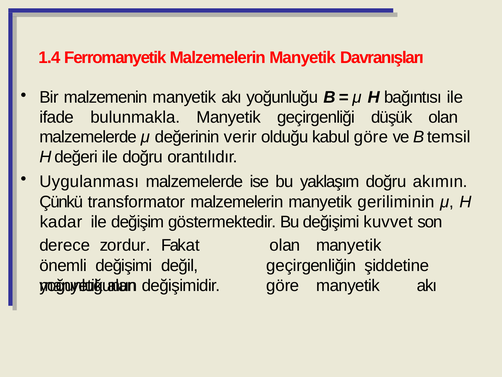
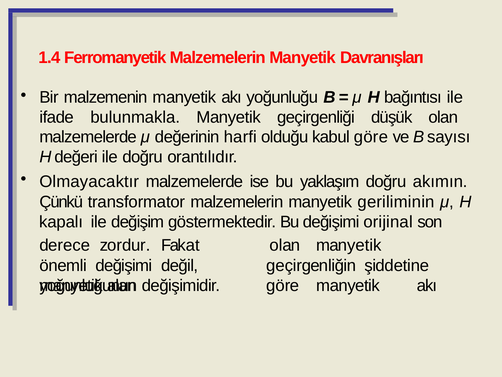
verir: verir -> harfi (240, 137)
temsil: temsil -> sayısı (449, 137)
Uygulanması: Uygulanması -> Olmayacaktır (89, 182)
kadar: kadar -> kapalı (61, 222)
kuvvet: kuvvet -> orijinal (388, 222)
